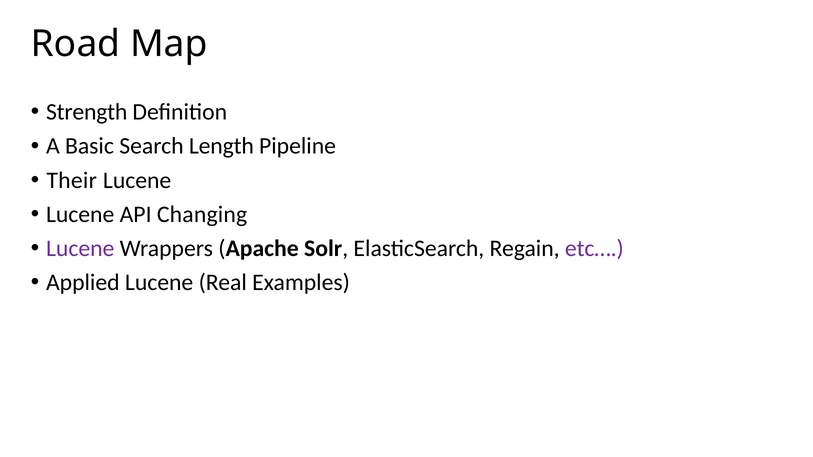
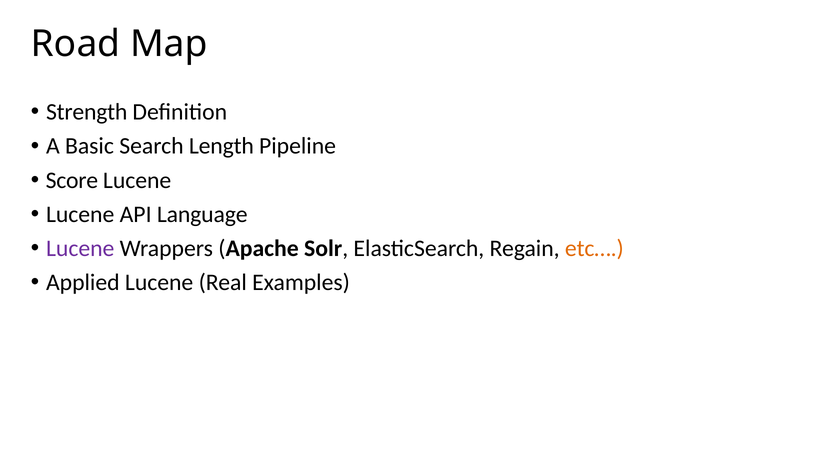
Their: Their -> Score (72, 180)
Changing: Changing -> Language (202, 214)
etc… colour: purple -> orange (594, 249)
